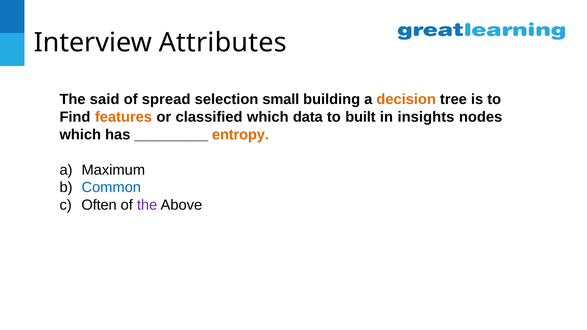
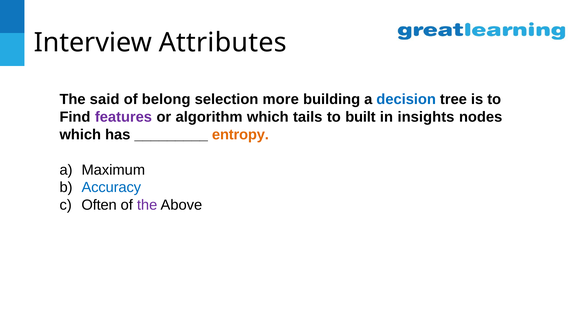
spread: spread -> belong (166, 99)
small: small -> more (281, 99)
decision colour: orange -> blue (406, 99)
features colour: orange -> purple (123, 117)
classified: classified -> algorithm (209, 117)
data: data -> tails (308, 117)
Common: Common -> Accuracy (111, 188)
